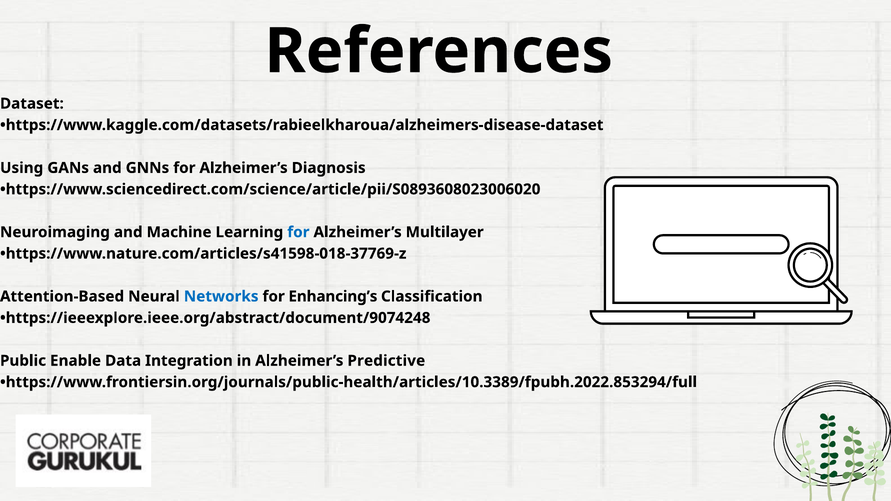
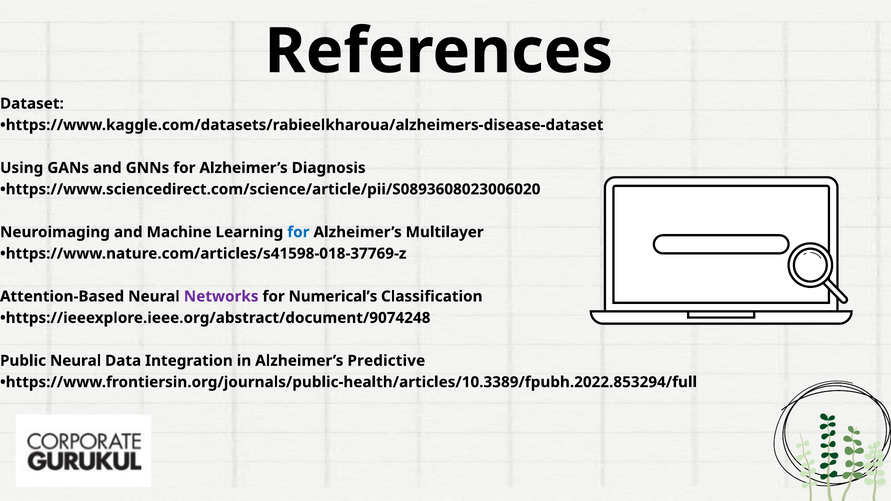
Networks colour: blue -> purple (221, 297)
Enhancing’s: Enhancing’s -> Numerical’s (333, 297)
Public Enable: Enable -> Neural (76, 361)
